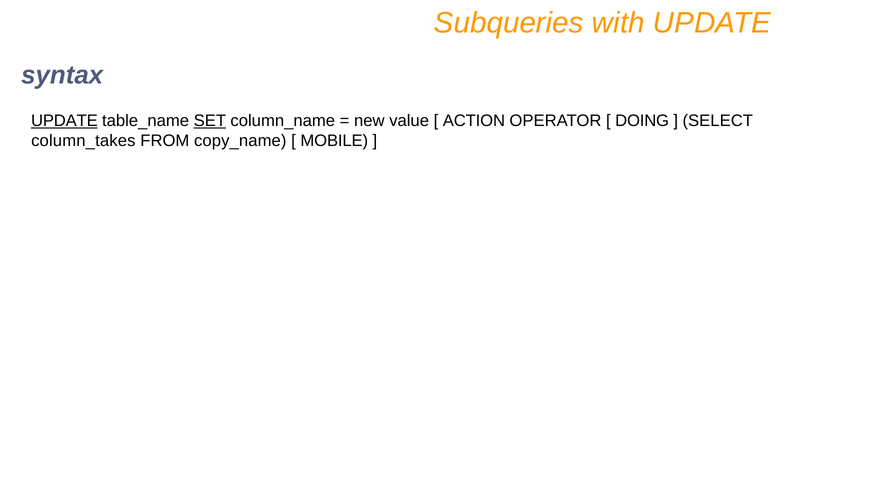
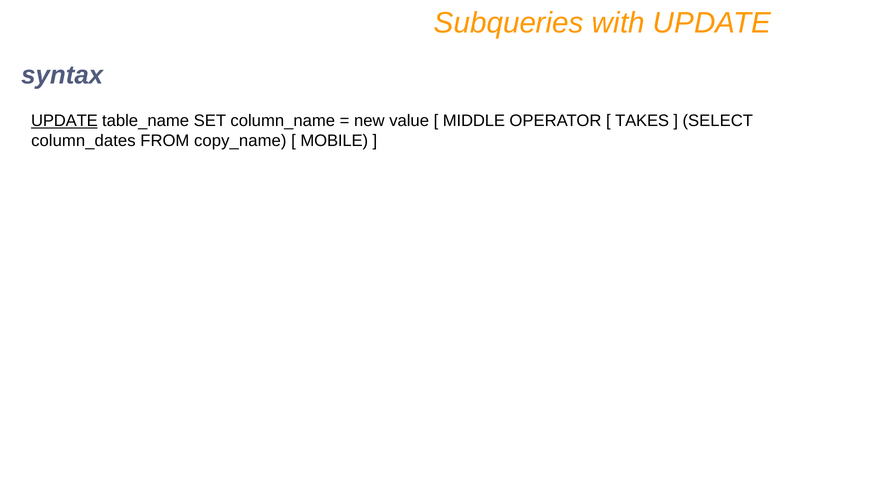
SET underline: present -> none (210, 121)
ACTION: ACTION -> MIDDLE (474, 121)
DOING: DOING -> TAKES (642, 121)
column_takes: column_takes -> column_dates (83, 141)
